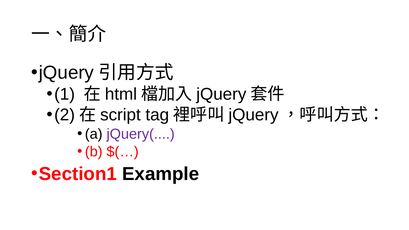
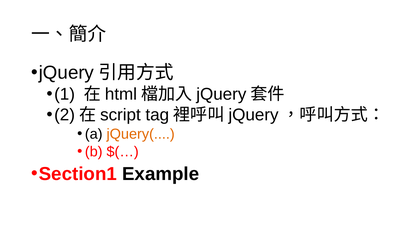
jQuery( colour: purple -> orange (141, 134)
